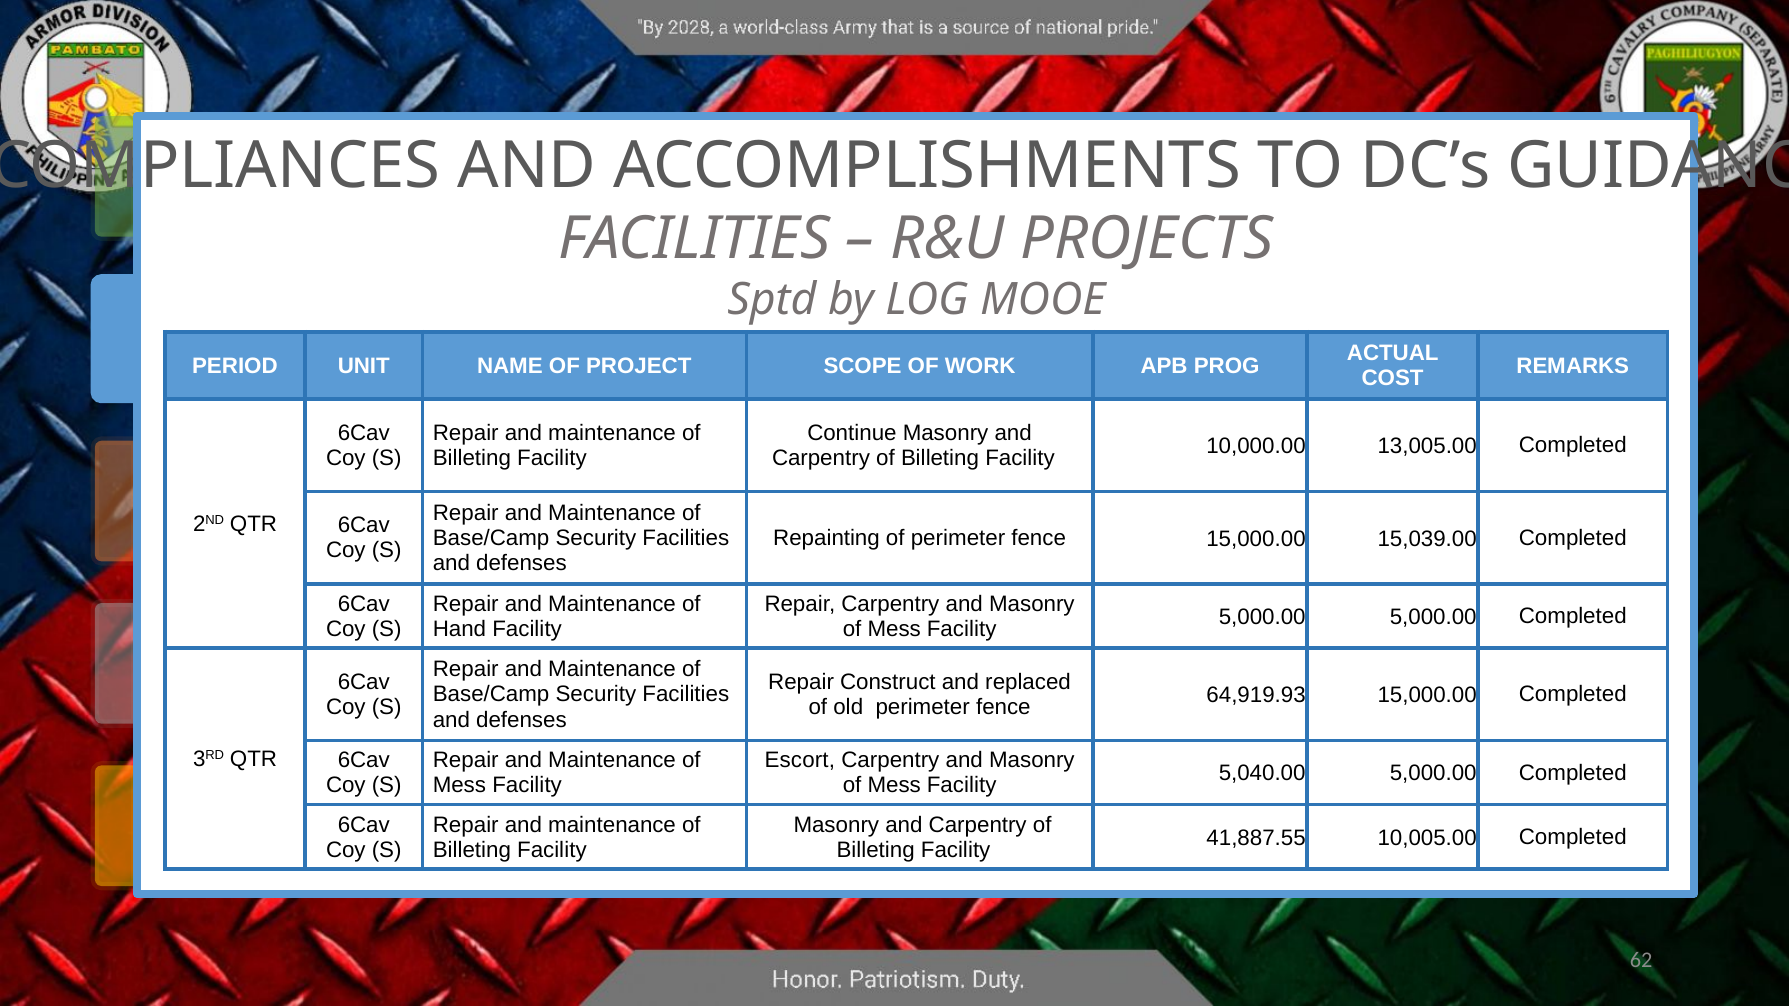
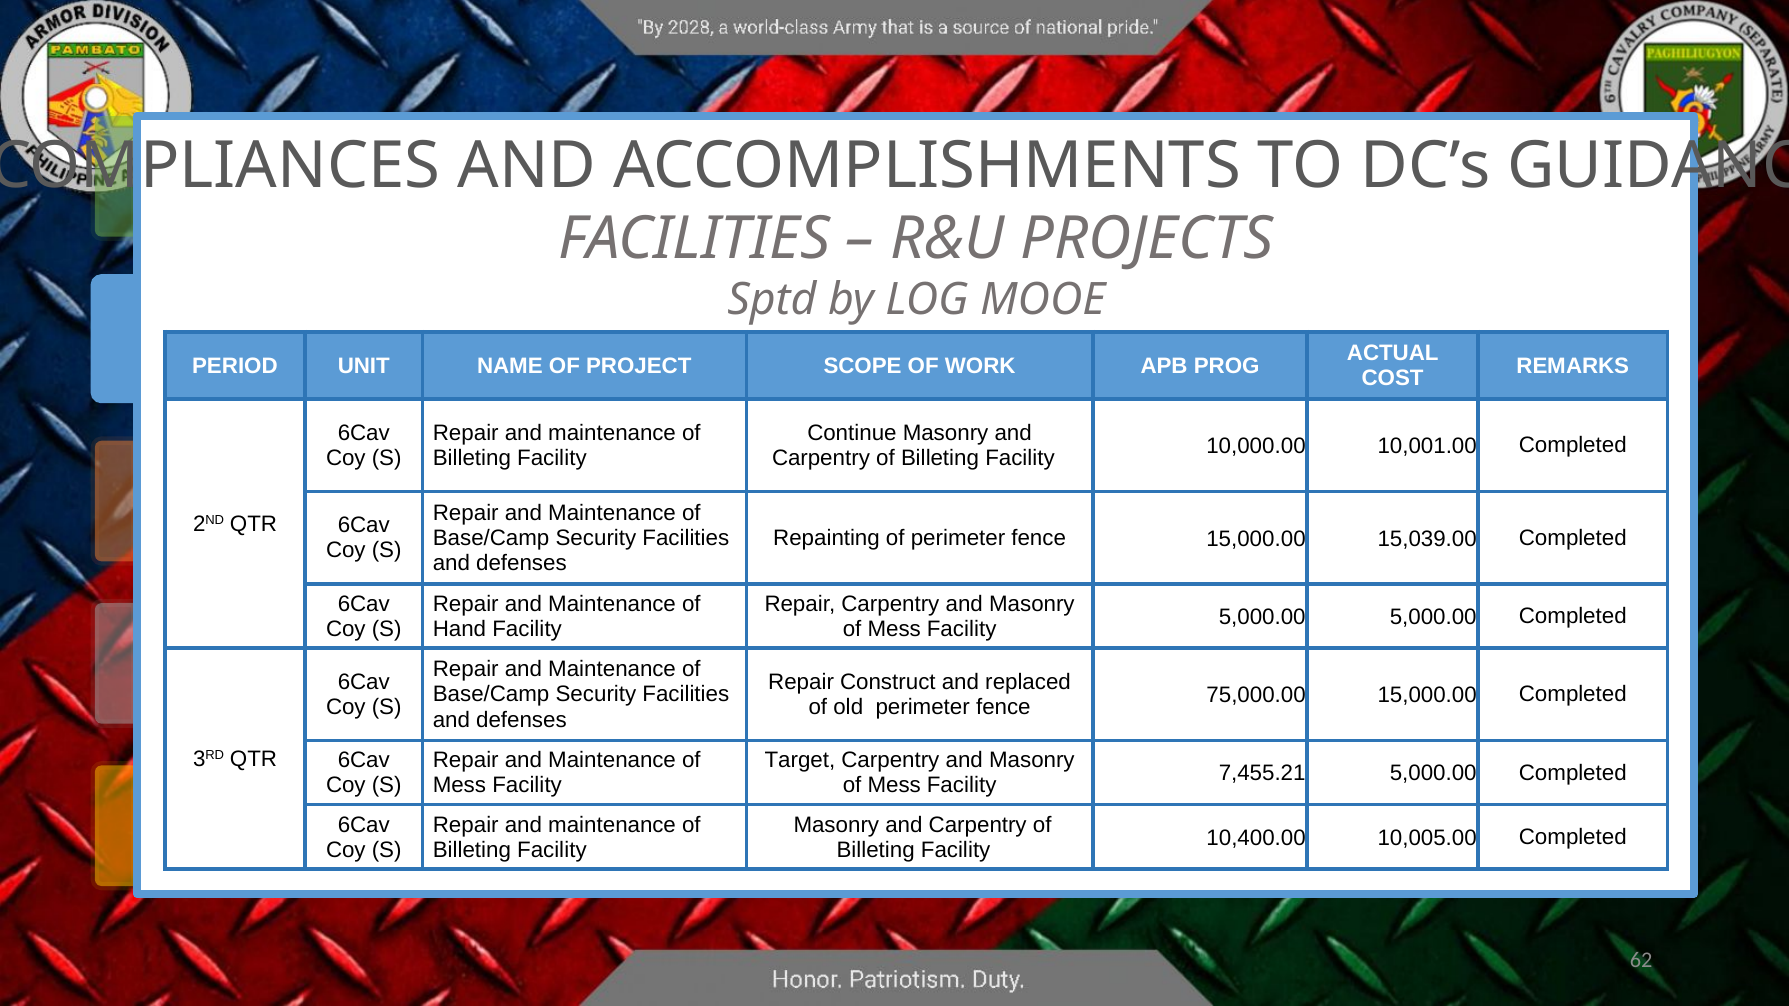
13,005.00: 13,005.00 -> 10,001.00 (1427, 446)
64,919.93: 64,919.93 -> 75,000.00 (1256, 696)
Escort: Escort -> Target (800, 761)
5,040.00: 5,040.00 -> 7,455.21 (1262, 774)
41,887.55: 41,887.55 -> 10,400.00 (1256, 838)
